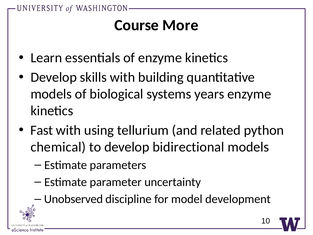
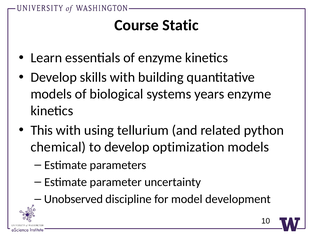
More: More -> Static (180, 25)
Fast: Fast -> This (42, 130)
bidirectional: bidirectional -> optimization (188, 147)
